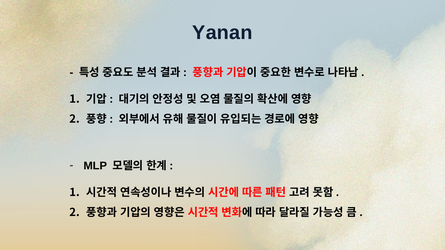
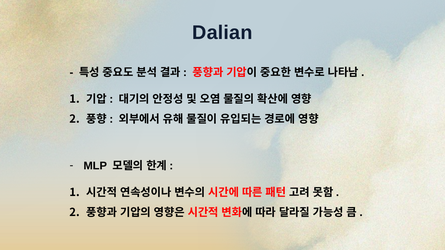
Yanan: Yanan -> Dalian (222, 33)
